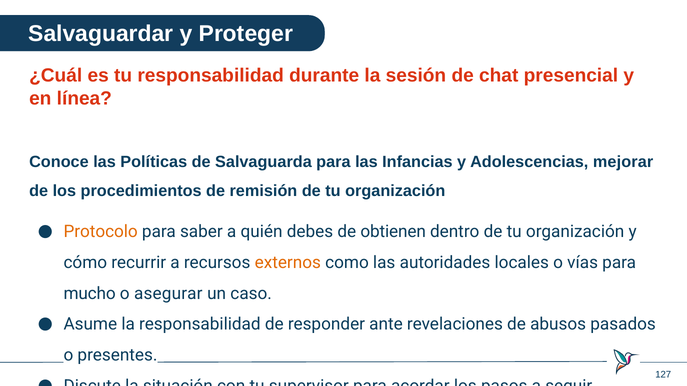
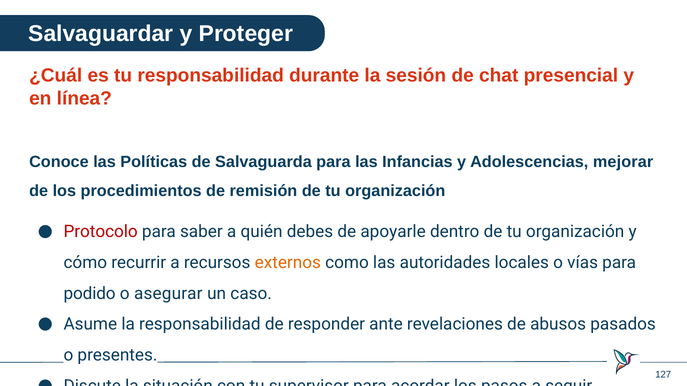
Protocolo colour: orange -> red (101, 232)
obtienen: obtienen -> apoyarle (393, 232)
mucho: mucho -> podido (90, 294)
